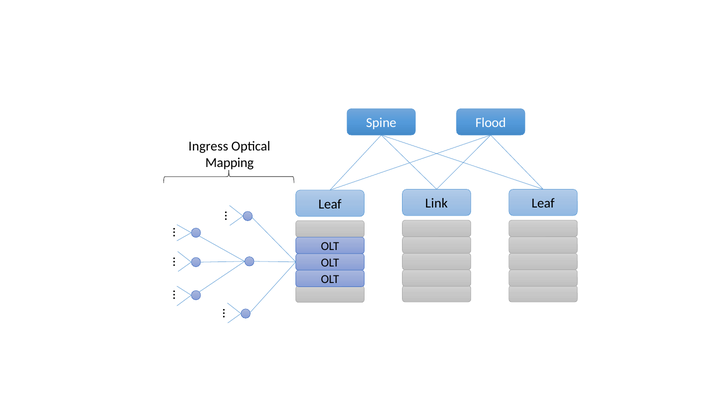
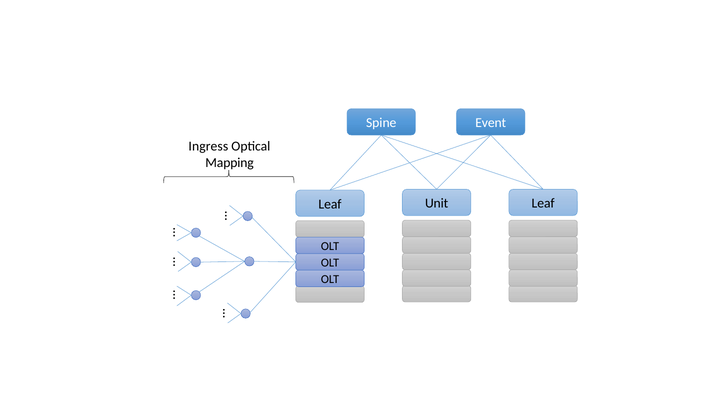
Flood: Flood -> Event (491, 123)
Link: Link -> Unit (437, 203)
